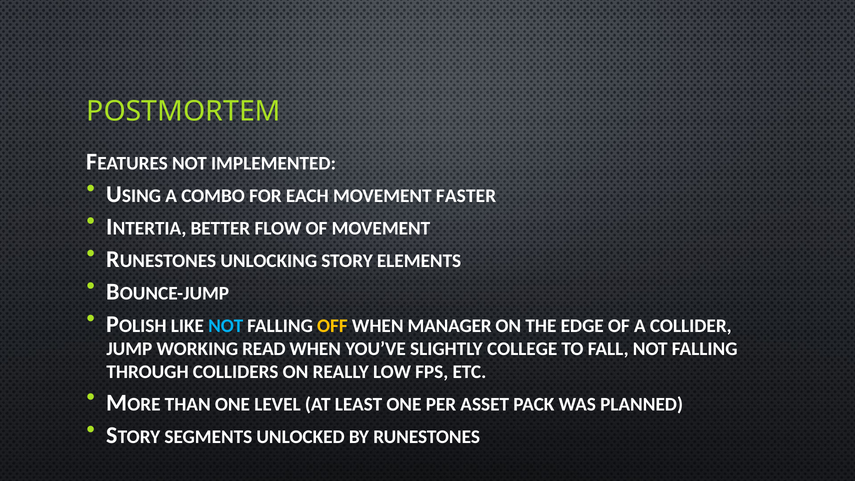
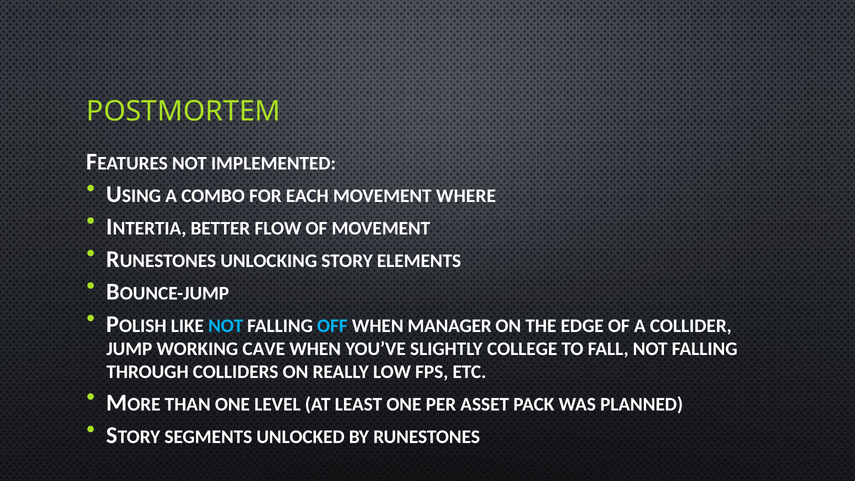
FASTER: FASTER -> WHERE (466, 196)
OFF colour: yellow -> light blue (332, 326)
READ: READ -> CAVE (264, 349)
